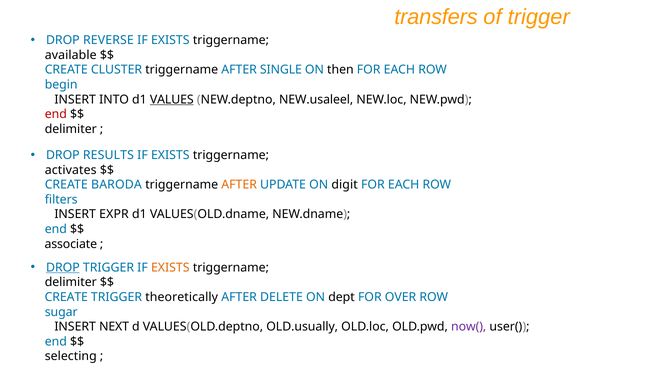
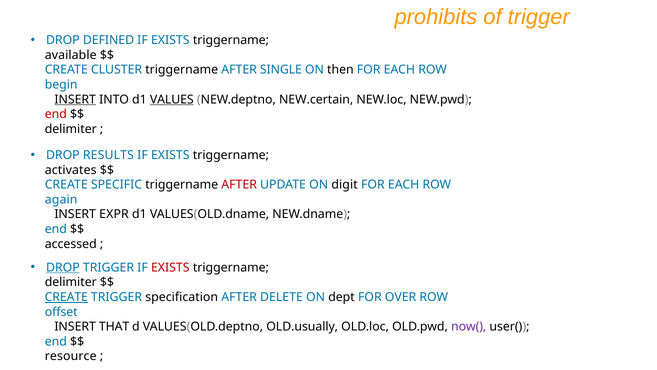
transfers: transfers -> prohibits (436, 17)
REVERSE: REVERSE -> DEFINED (109, 40)
INSERT underline: none -> present (75, 99)
NEW.usaleel: NEW.usaleel -> NEW.certain (316, 99)
BARODA: BARODA -> SPECIFIC (117, 185)
AFTER colour: orange -> red (239, 185)
filters: filters -> again (61, 199)
associate: associate -> accessed (71, 244)
EXISTS colour: orange -> red (170, 267)
CREATE underline: none -> present (66, 297)
theoretically: theoretically -> specification (182, 297)
sugar: sugar -> offset (61, 312)
NEXT: NEXT -> THAT (114, 326)
selecting: selecting -> resource (71, 356)
